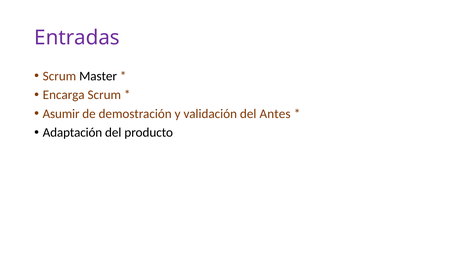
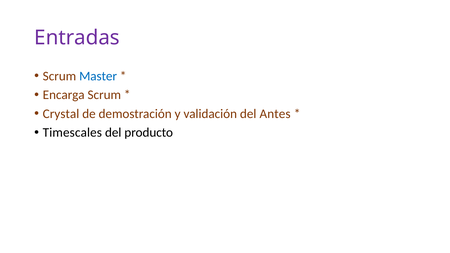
Master colour: black -> blue (98, 76)
Asumir: Asumir -> Crystal (61, 114)
Adaptación: Adaptación -> Timescales (72, 133)
